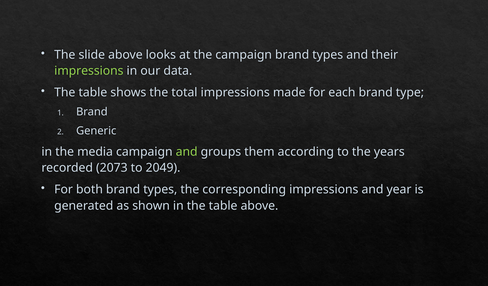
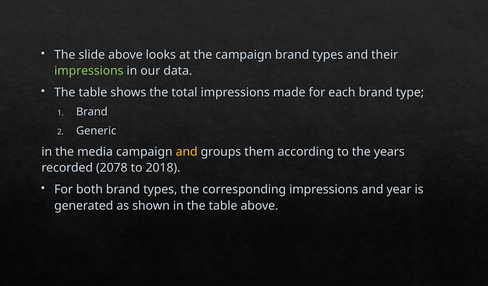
and colour: light green -> yellow (187, 152)
2073: 2073 -> 2078 (112, 168)
2049: 2049 -> 2018 (163, 168)
